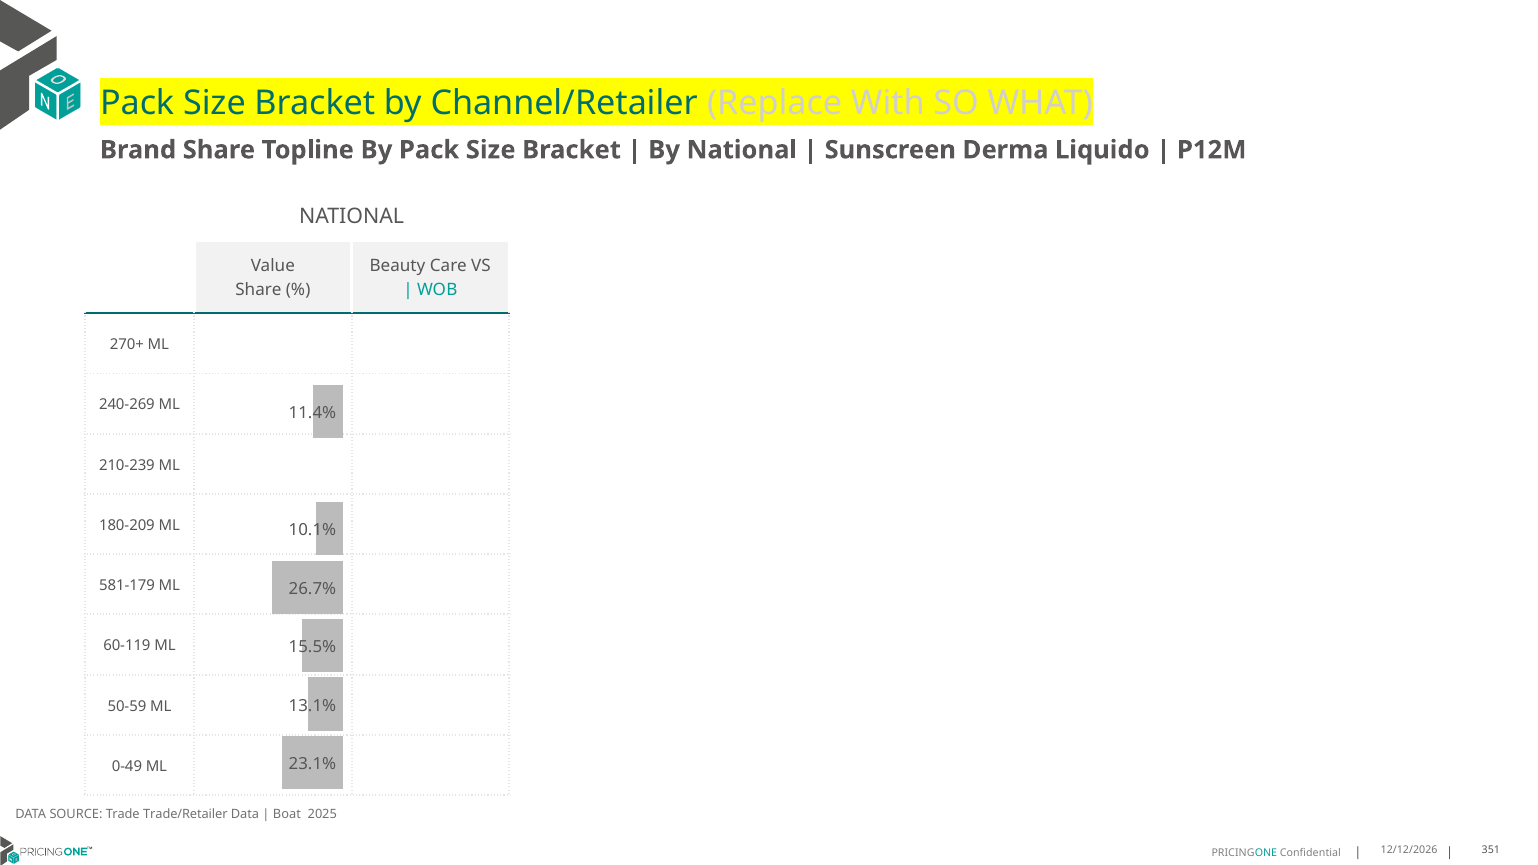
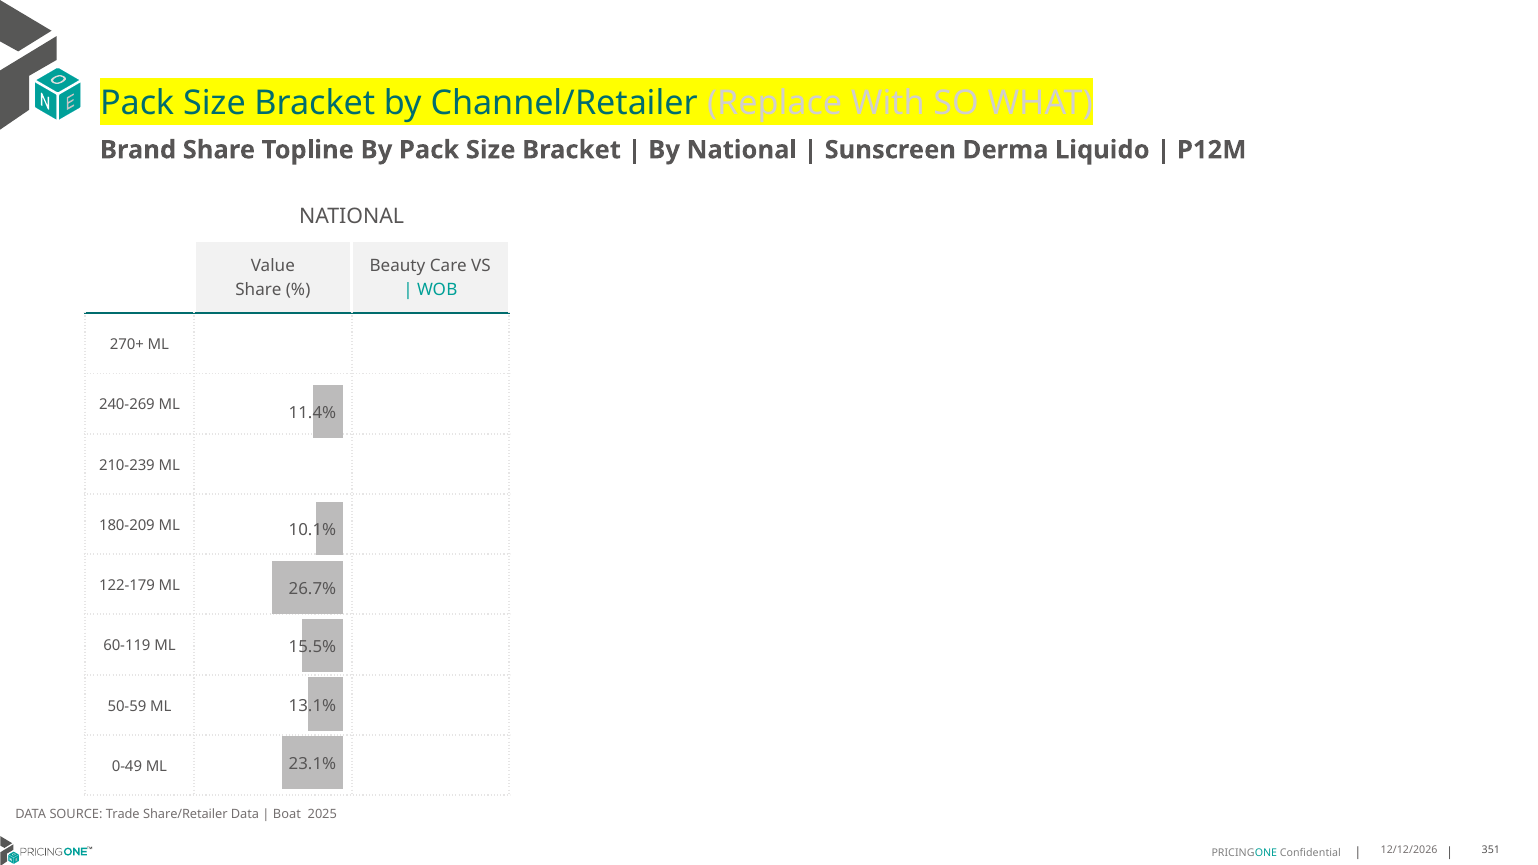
581-179: 581-179 -> 122-179 (127, 586)
Trade/Retailer: Trade/Retailer -> Share/Retailer (185, 815)
